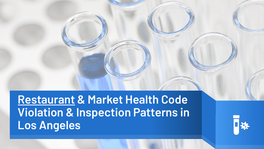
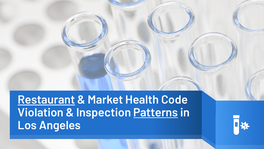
Patterns underline: none -> present (156, 112)
